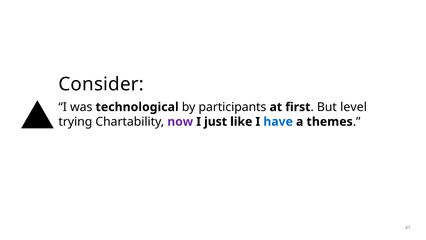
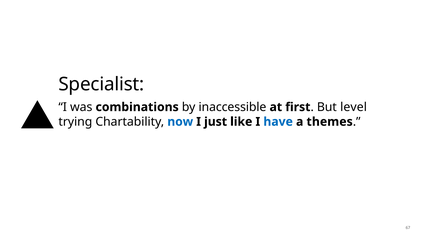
Consider: Consider -> Specialist (101, 84)
technological: technological -> combinations (137, 107)
participants: participants -> inaccessible (232, 107)
now colour: purple -> blue (180, 122)
